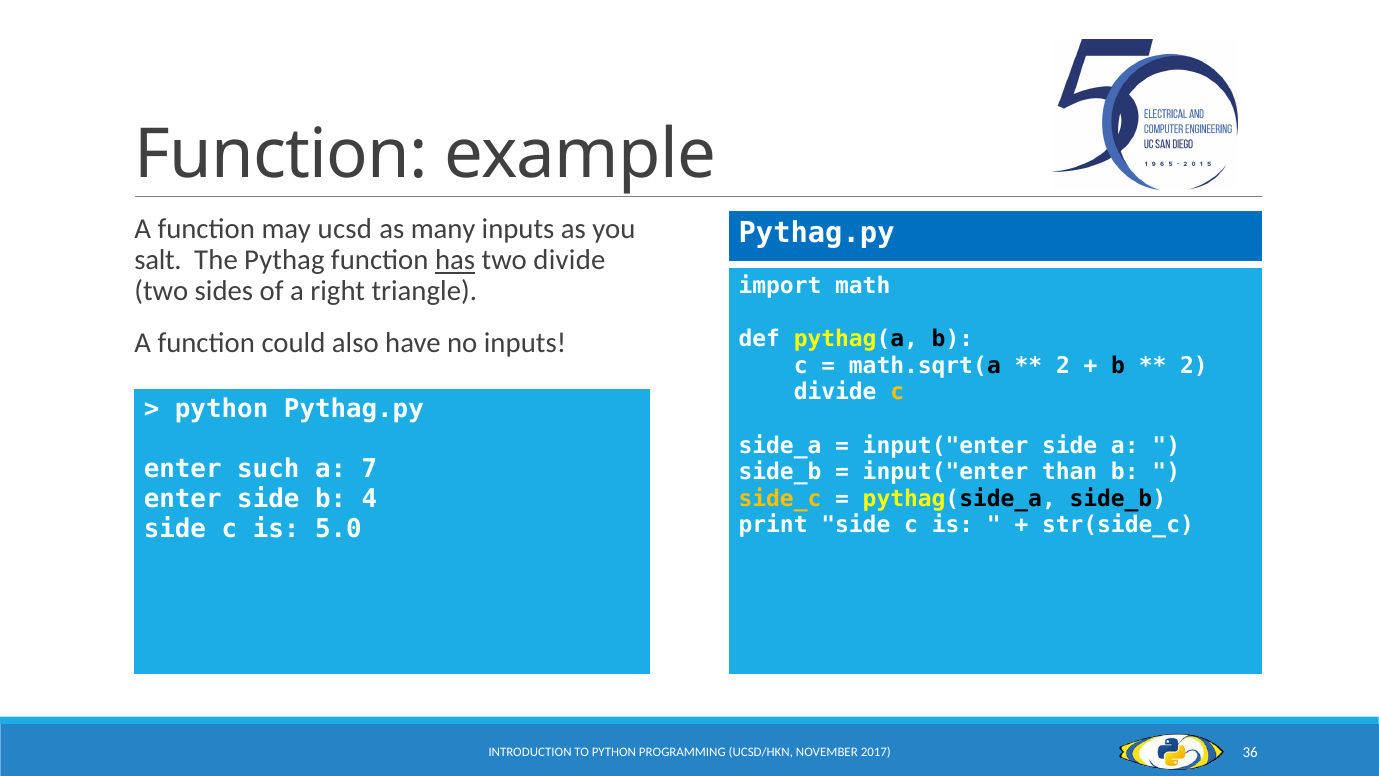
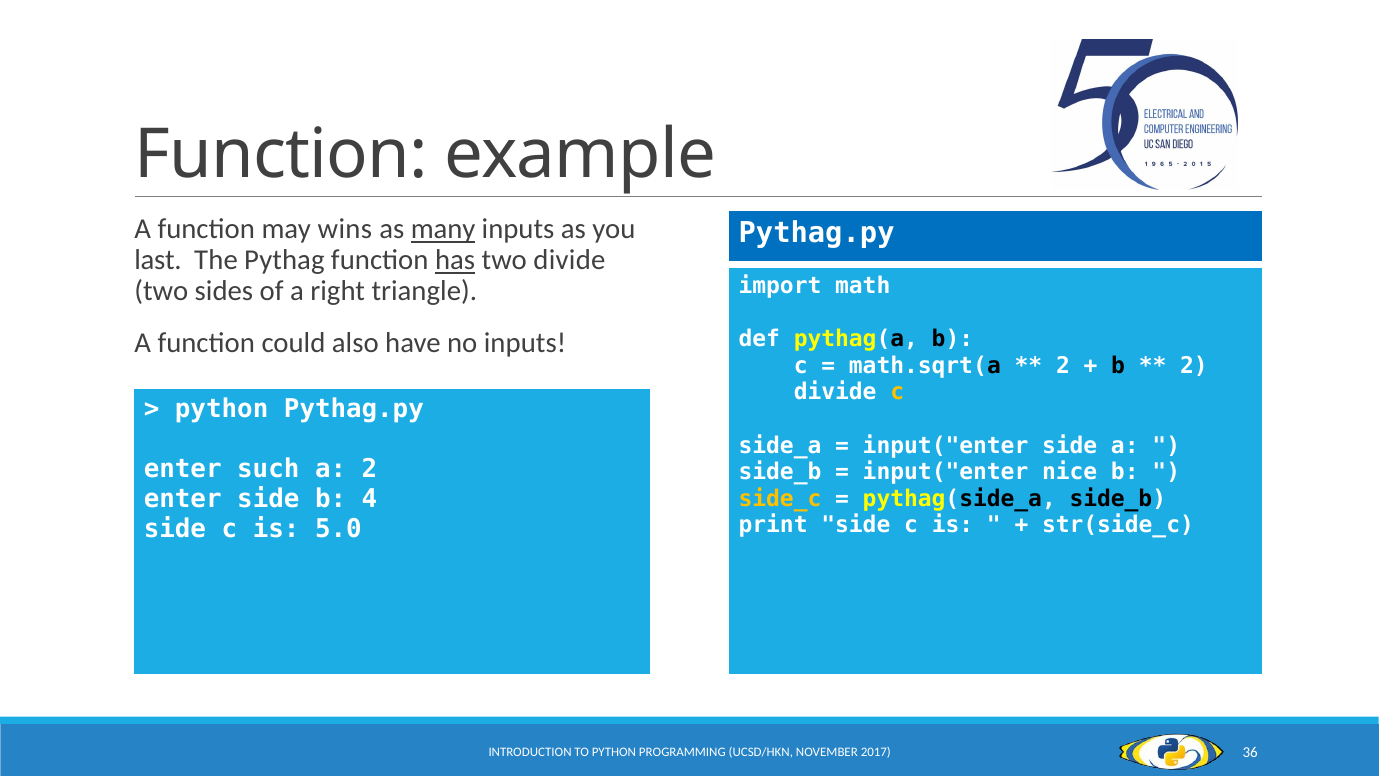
ucsd: ucsd -> wins (345, 229)
many underline: none -> present (443, 229)
salt: salt -> last (158, 260)
a 7: 7 -> 2 (369, 468)
than: than -> nice (1070, 472)
